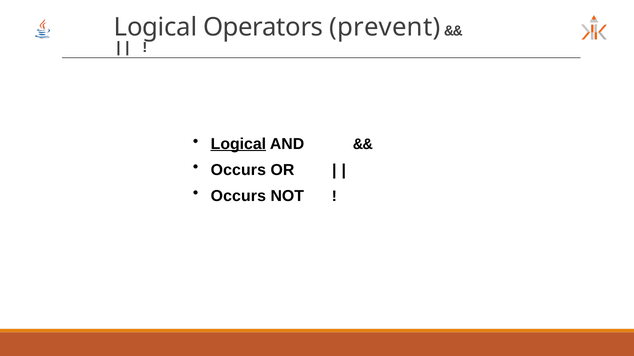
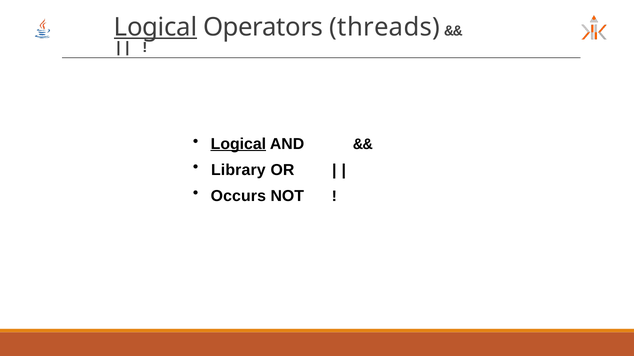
Logical underline: none -> present (156, 27)
prevent: prevent -> threads (385, 27)
Occurs: Occurs -> Library (238, 170)
